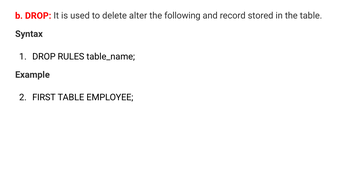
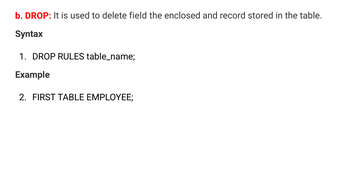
alter: alter -> field (138, 16)
following: following -> enclosed (182, 16)
